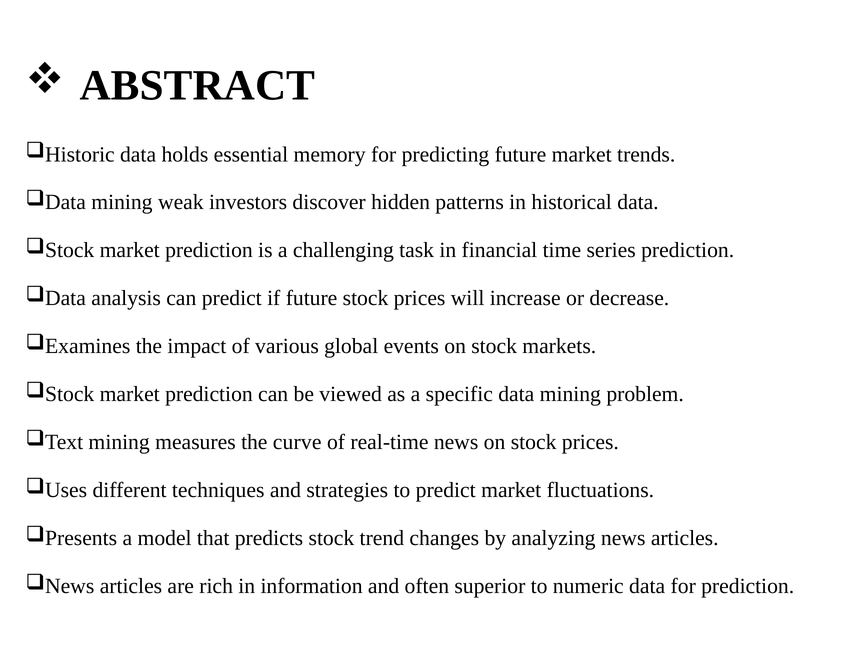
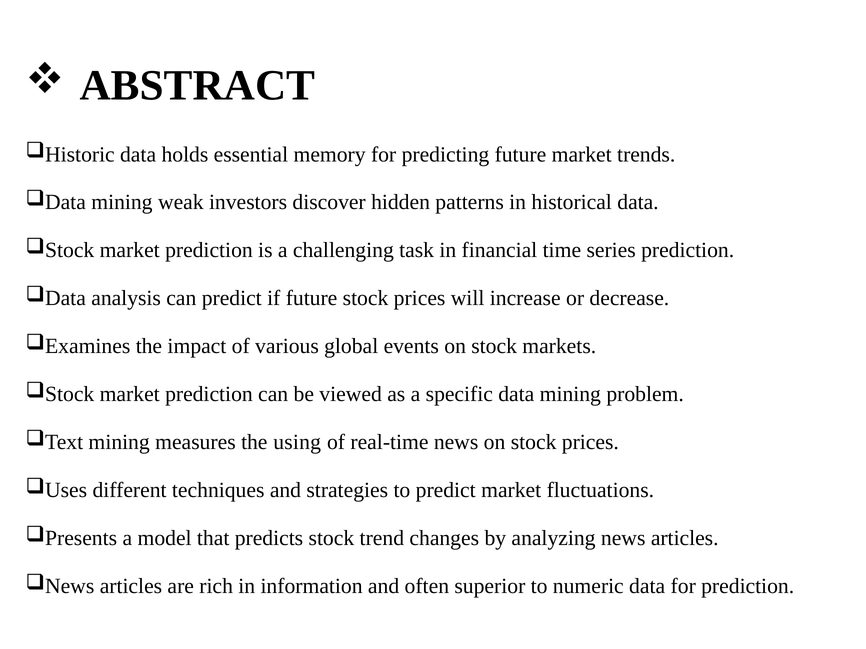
curve: curve -> using (297, 443)
